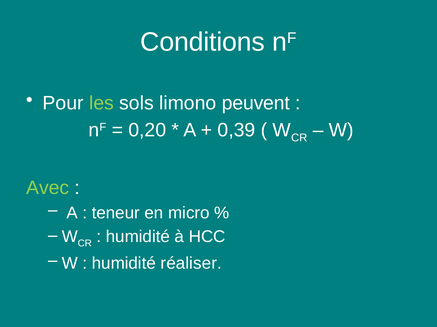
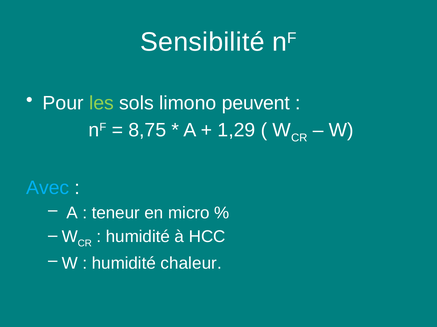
Conditions: Conditions -> Sensibilité (202, 42)
0,20: 0,20 -> 8,75 (147, 131)
0,39: 0,39 -> 1,29 (236, 131)
Avec colour: light green -> light blue (48, 188)
réaliser: réaliser -> chaleur (191, 264)
